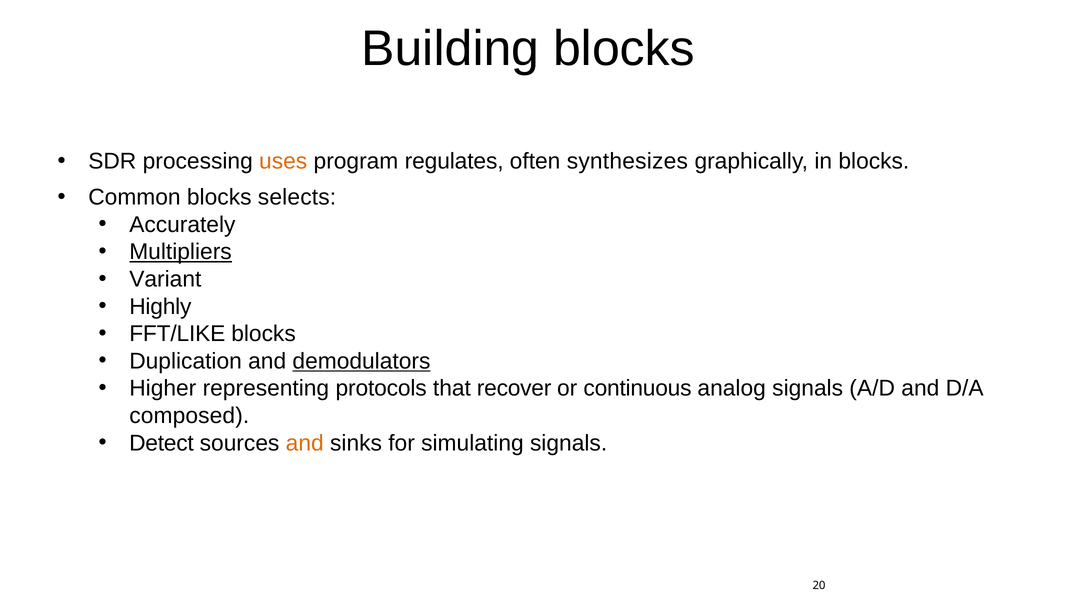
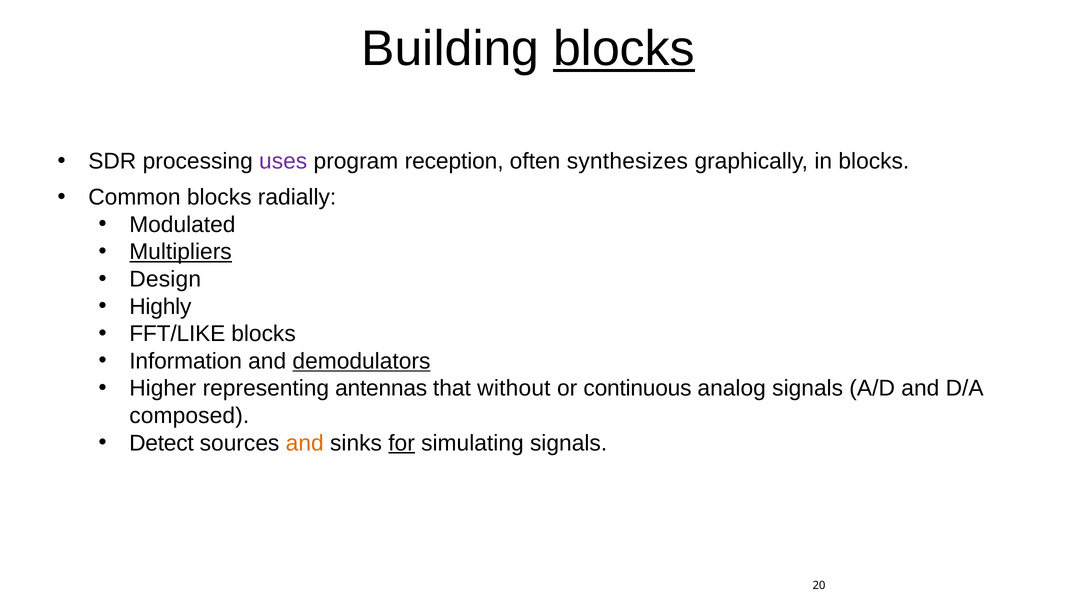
blocks underline: none -> present (624, 49)
uses colour: orange -> purple (283, 161)
regulates: regulates -> reception (454, 161)
selects: selects -> radially (297, 197)
Accurately: Accurately -> Modulated (182, 225)
Variant: Variant -> Design (165, 279)
Duplication: Duplication -> Information (186, 361)
protocols: protocols -> antennas (381, 389)
recover: recover -> without (514, 389)
for underline: none -> present (402, 443)
